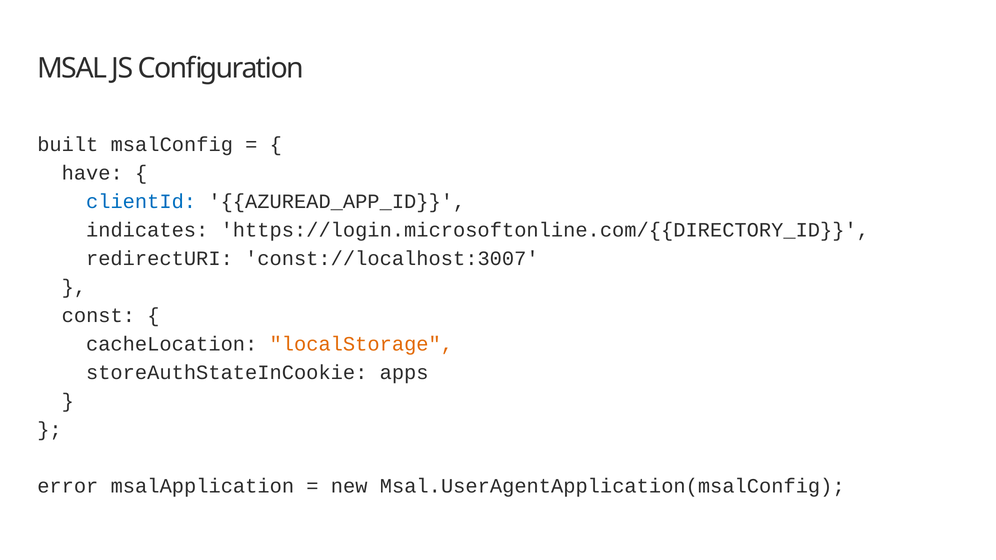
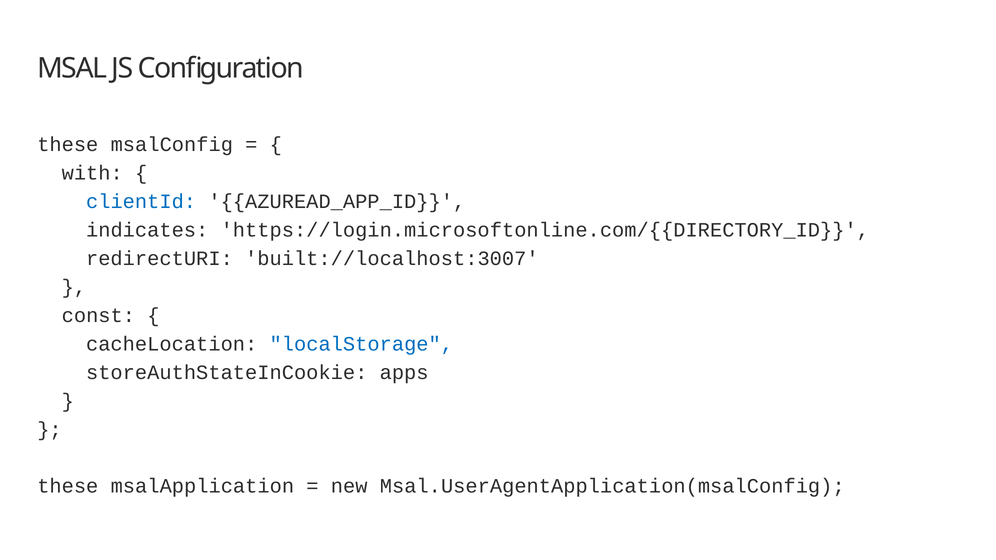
built: built -> these (68, 145)
have: have -> with (92, 173)
const://localhost:3007: const://localhost:3007 -> built://localhost:3007 (392, 259)
localStorage colour: orange -> blue (361, 344)
error: error -> these (68, 486)
